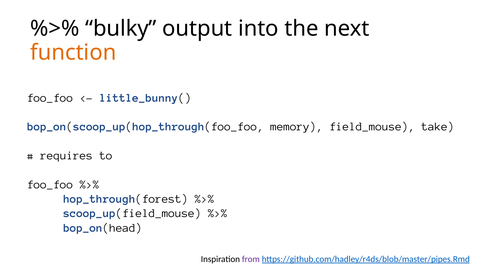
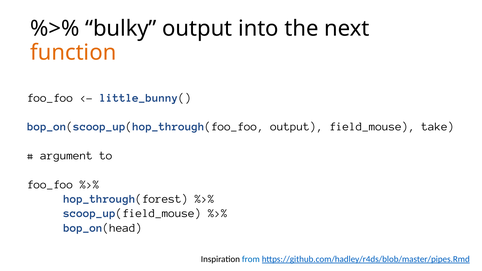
bop_on(scoop_up(hop_through(foo_foo memory: memory -> output (297, 127)
requires: requires -> argument (67, 156)
from colour: purple -> blue (251, 259)
